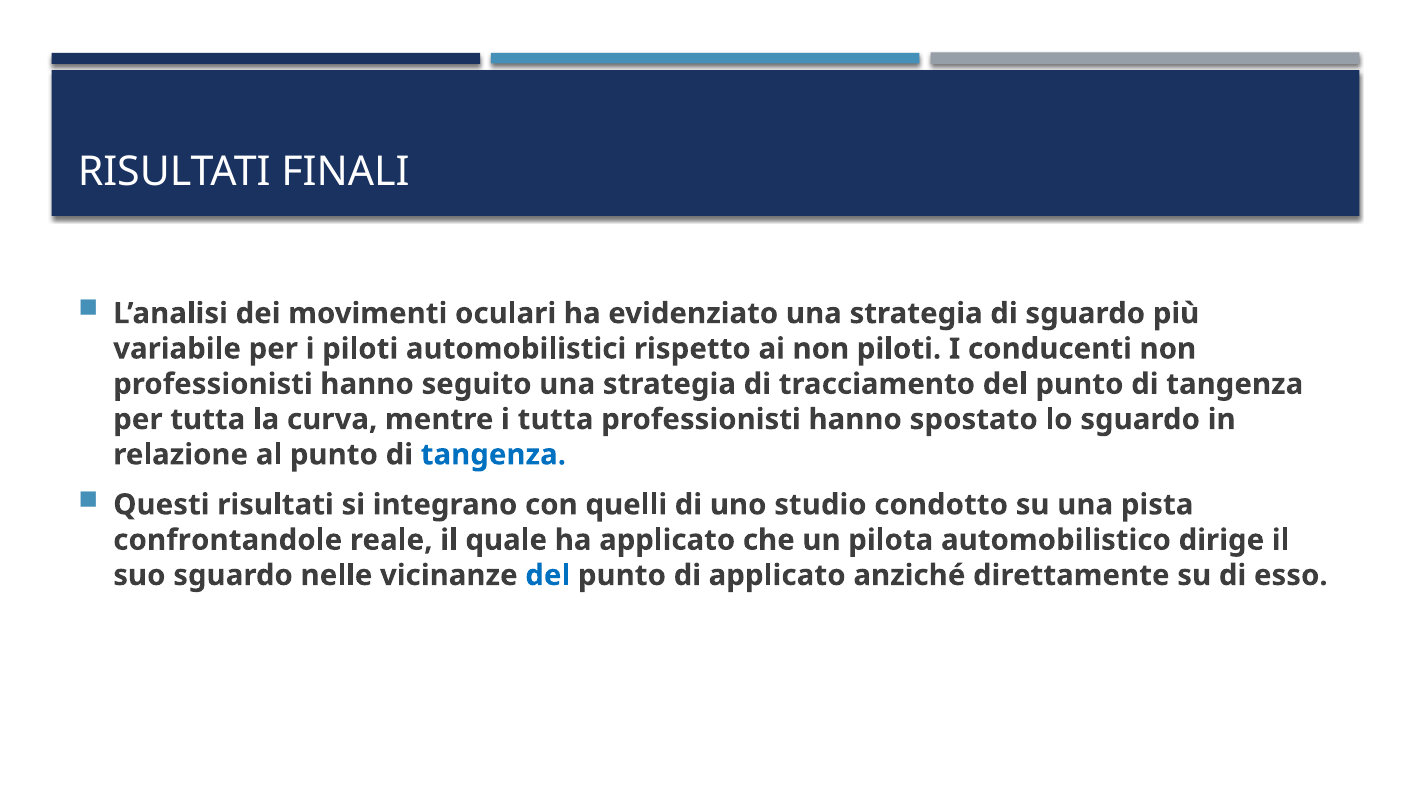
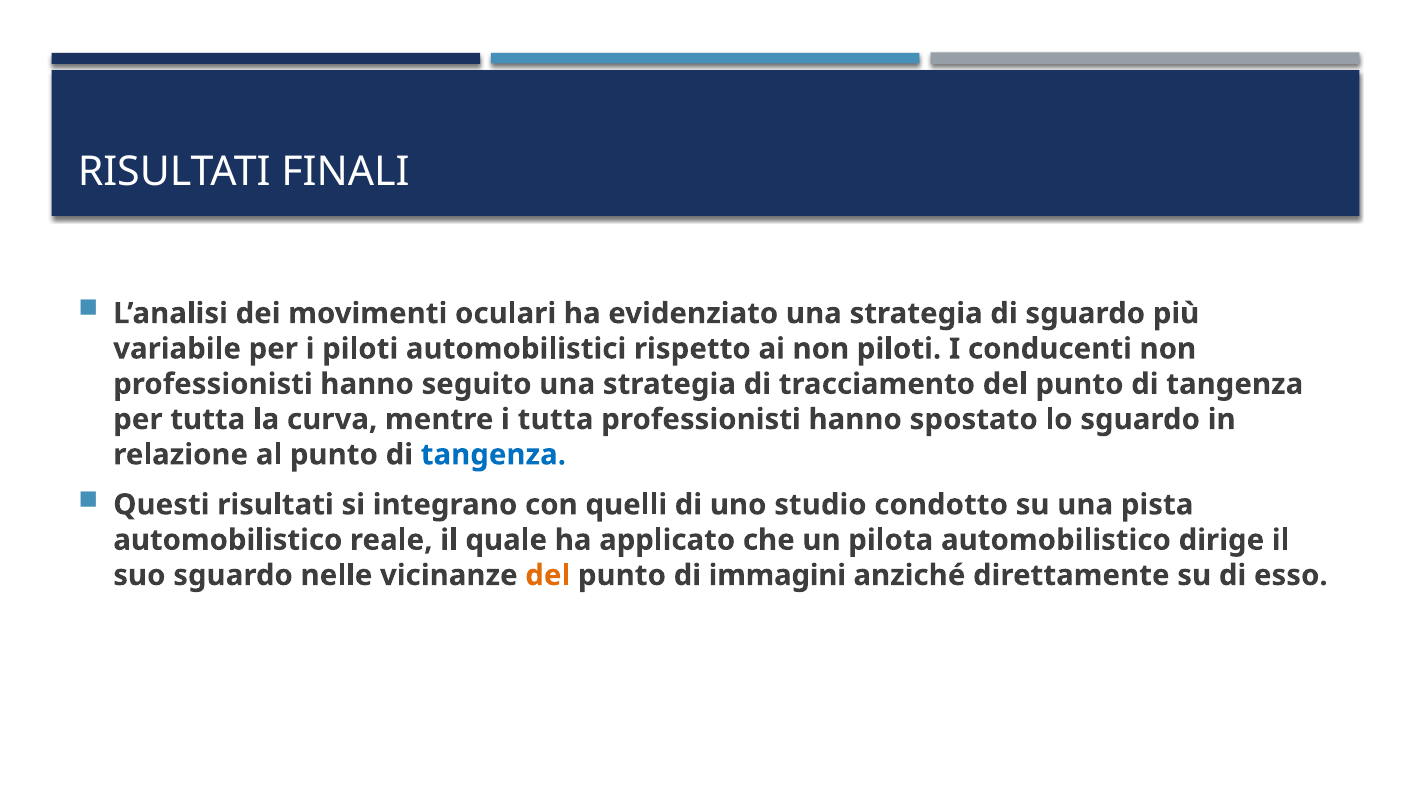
confrontandole: confrontandole -> automobilistico (228, 540)
del colour: blue -> orange (548, 575)
di applicato: applicato -> immagini (777, 575)
